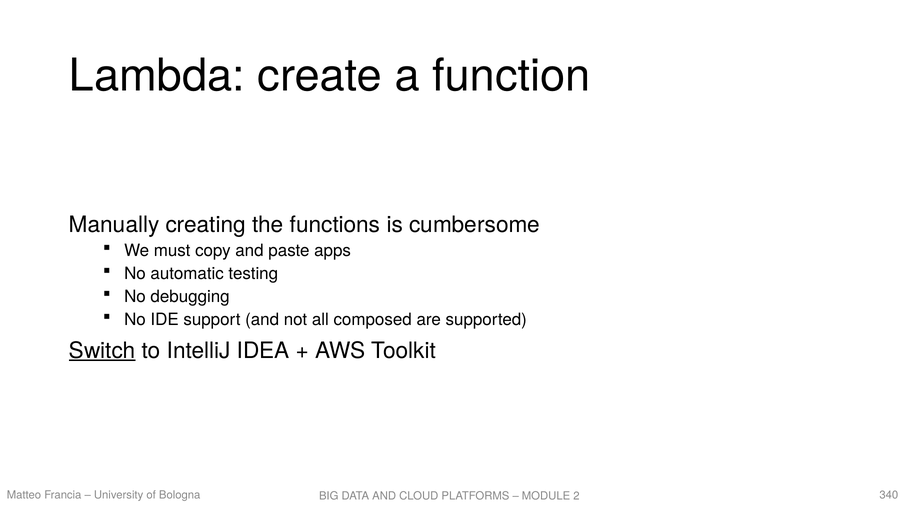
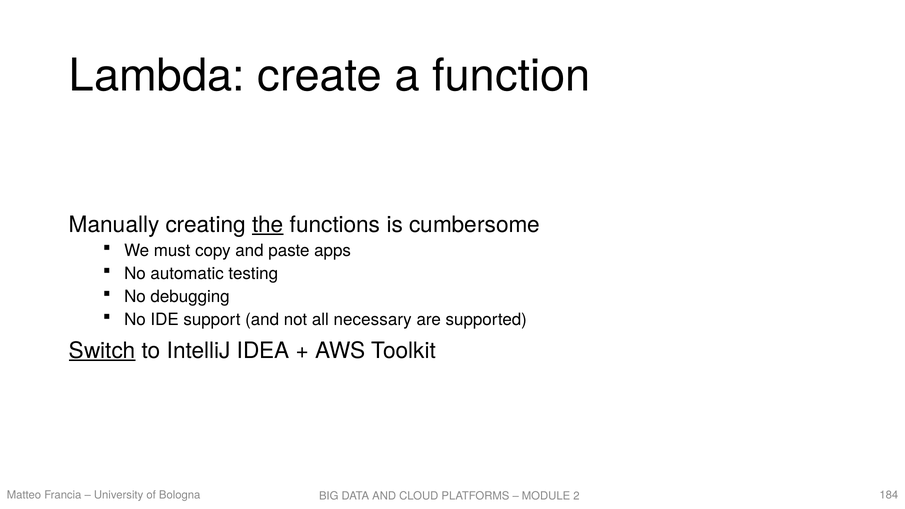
the underline: none -> present (268, 225)
composed: composed -> necessary (373, 320)
340: 340 -> 184 (889, 495)
